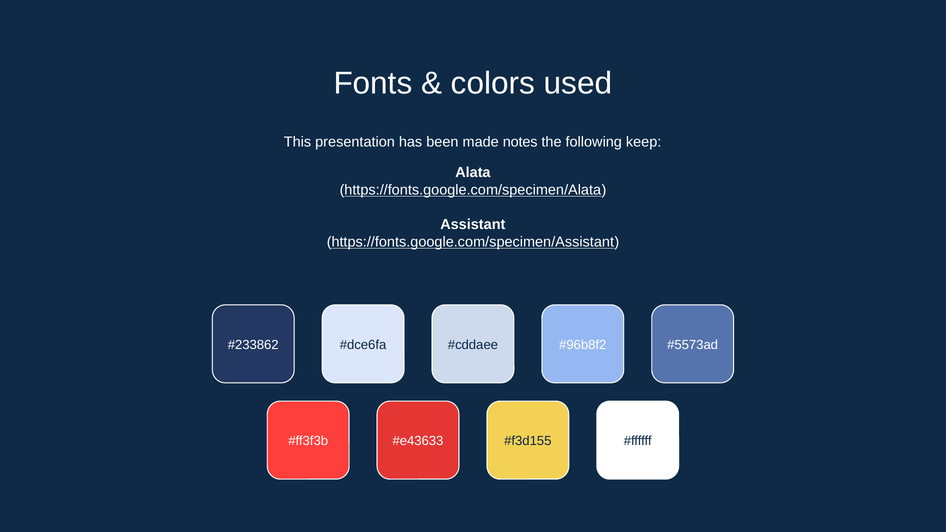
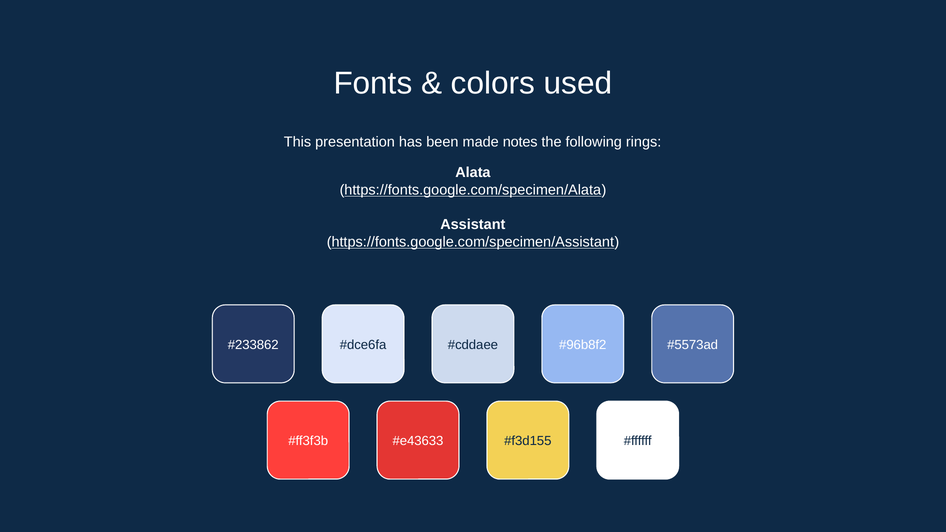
keep: keep -> rings (644, 142)
